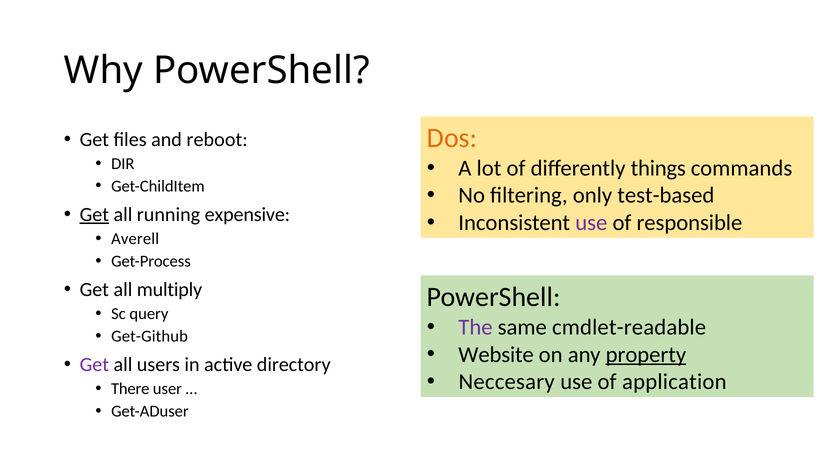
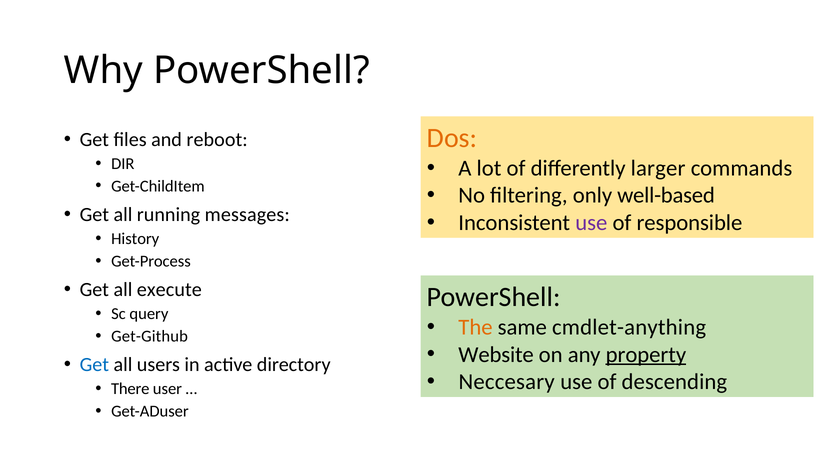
things: things -> larger (658, 168)
test-based: test-based -> well-based (666, 195)
Get underline: present -> none (94, 215)
expensive: expensive -> messages (247, 215)
Averell: Averell -> History (135, 239)
multiply: multiply -> execute (169, 290)
The colour: purple -> orange (475, 327)
cmdlet-readable: cmdlet-readable -> cmdlet-anything (629, 327)
Get colour: purple -> blue (94, 365)
application: application -> descending (674, 382)
